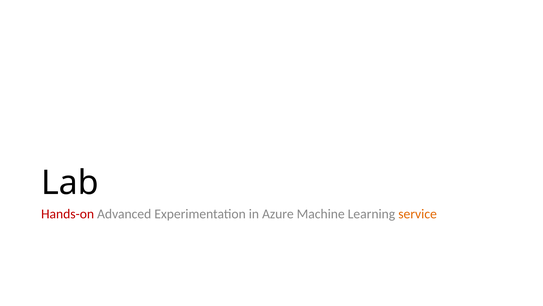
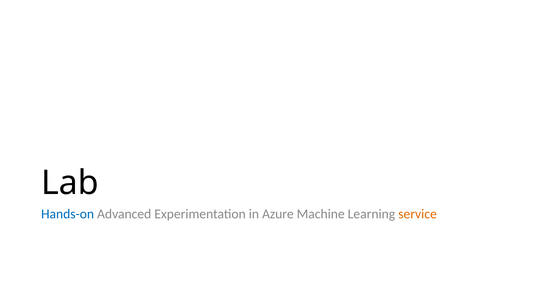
Hands-on colour: red -> blue (68, 214)
